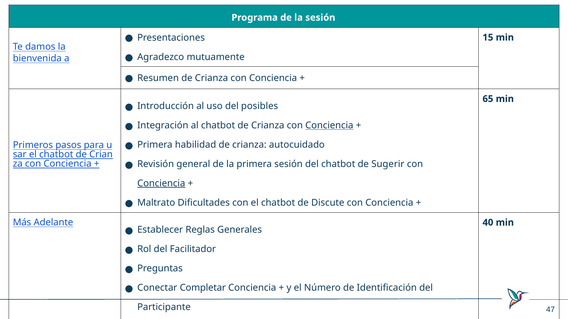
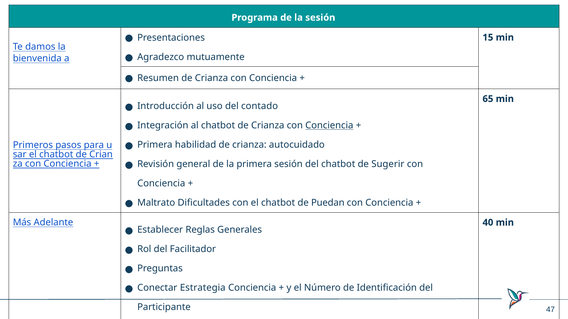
posibles: posibles -> contado (260, 106)
Conciencia underline: present -> none (161, 184)
Discute: Discute -> Puedan (328, 203)
Completar: Completar -> Estrategia (203, 288)
